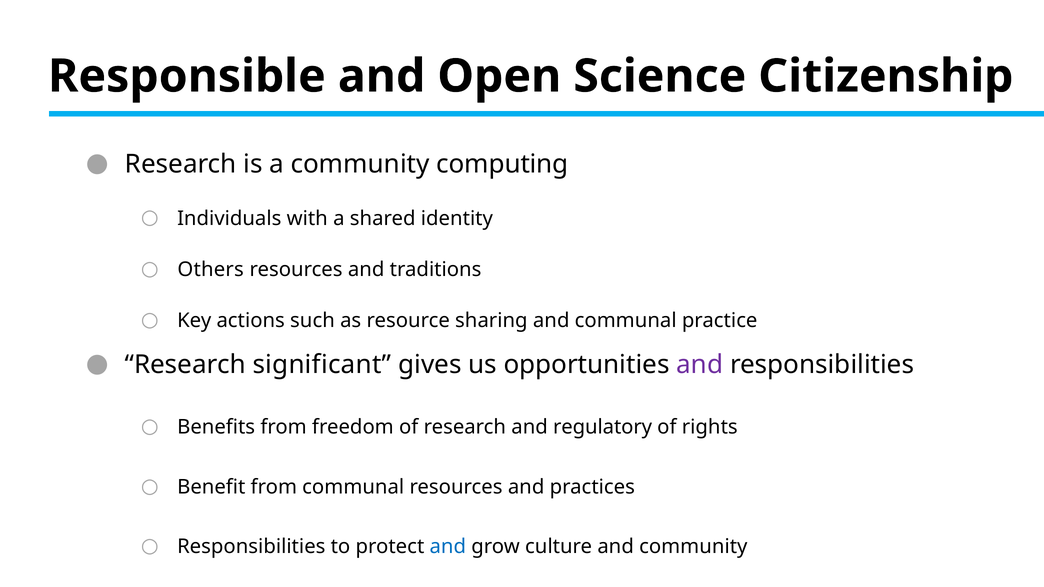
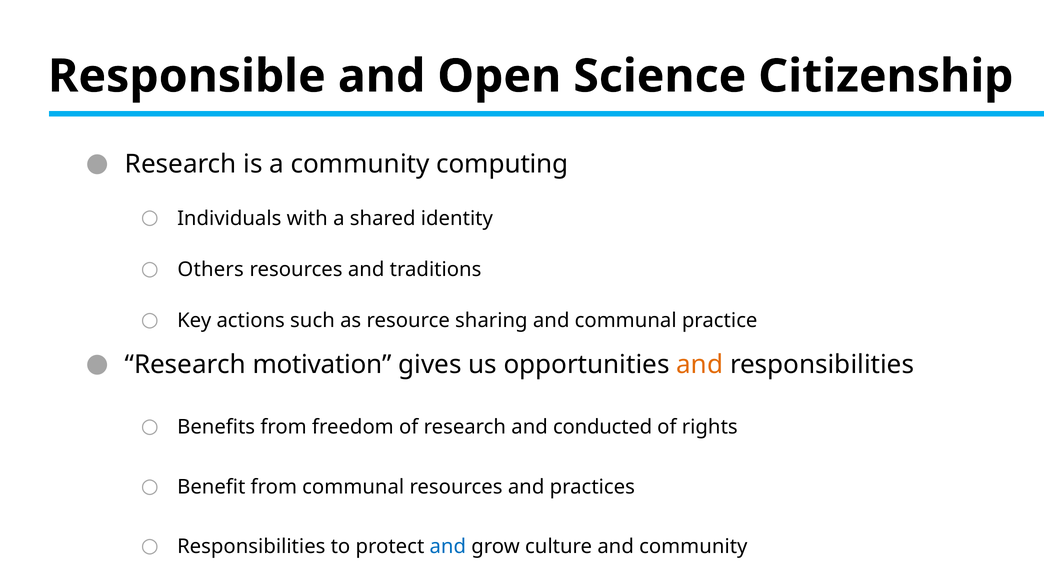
significant: significant -> motivation (322, 365)
and colour: purple -> orange (700, 365)
regulatory: regulatory -> conducted (603, 427)
